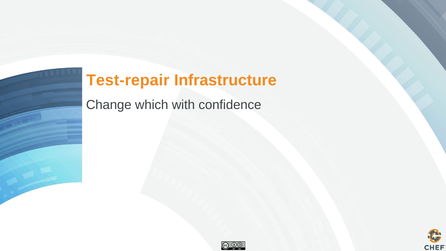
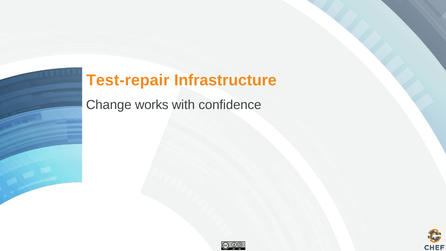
which: which -> works (152, 105)
